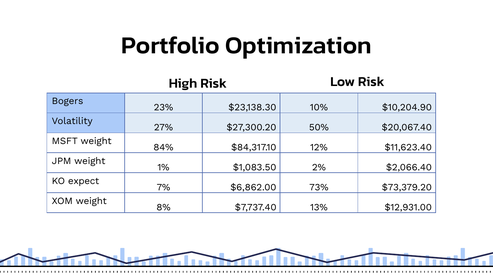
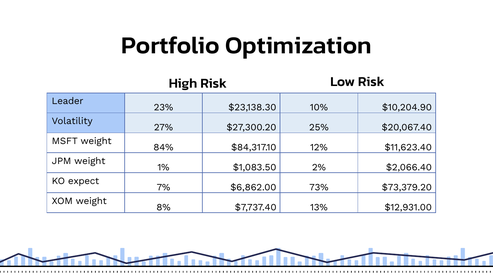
Bogers: Bogers -> Leader (68, 101)
50%: 50% -> 25% (319, 128)
